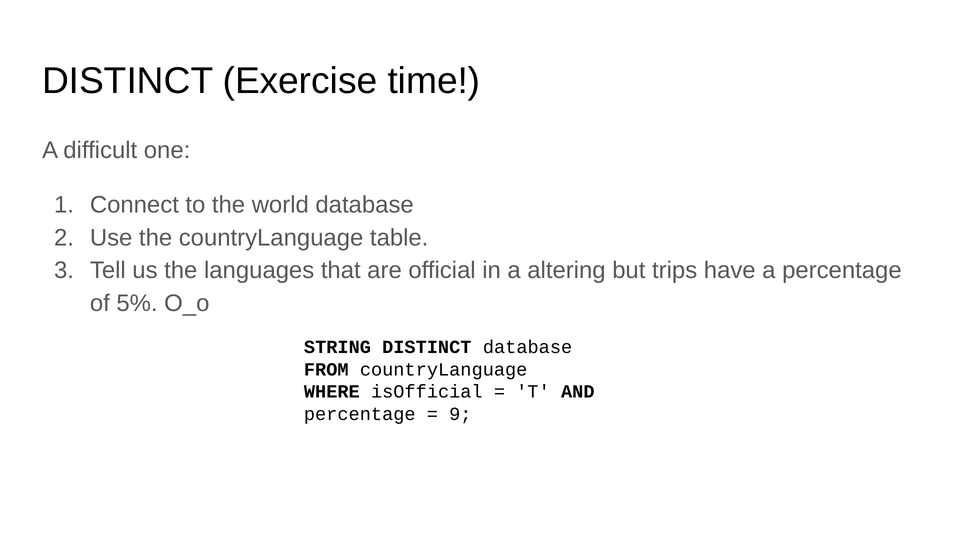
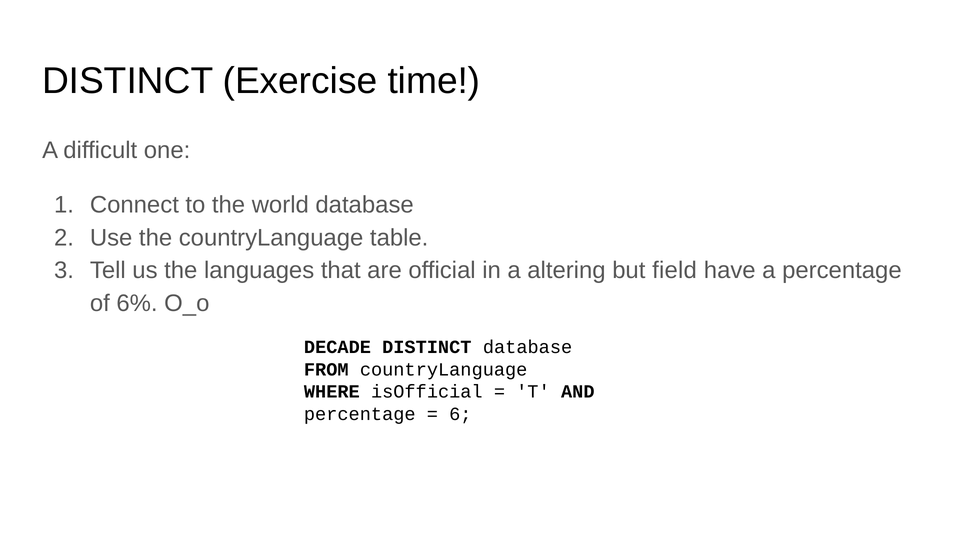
trips: trips -> field (675, 270)
5%: 5% -> 6% (137, 303)
STRING: STRING -> DECADE (337, 347)
9: 9 -> 6 (460, 414)
